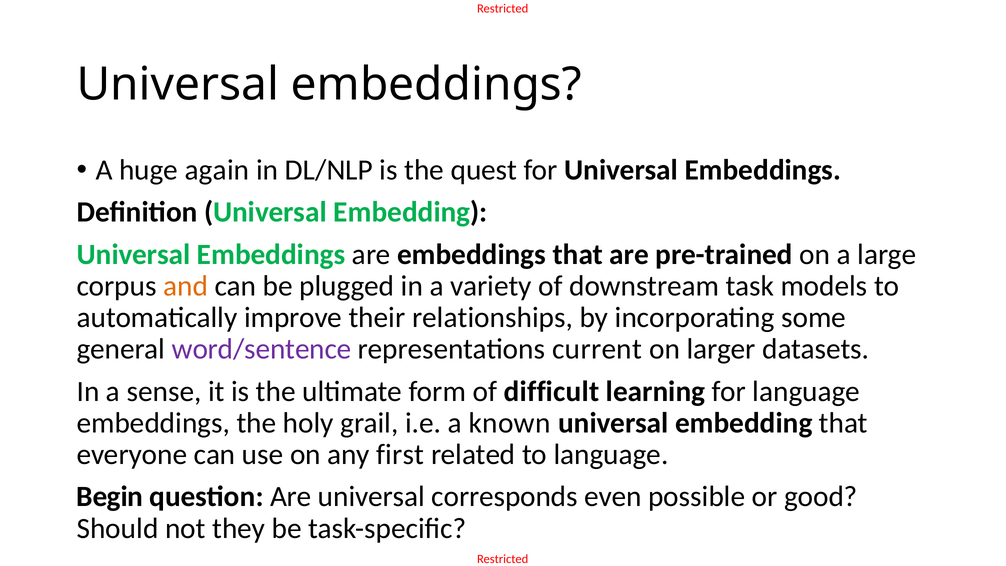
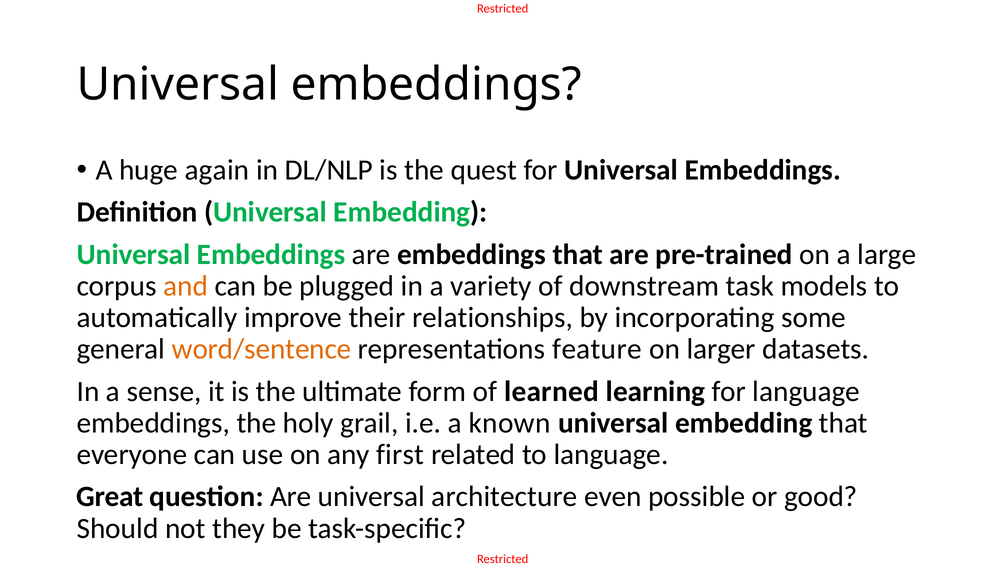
word/sentence colour: purple -> orange (262, 349)
current: current -> feature (597, 349)
difficult: difficult -> learned (551, 391)
Begin: Begin -> Great (110, 497)
corresponds: corresponds -> architecture (504, 497)
